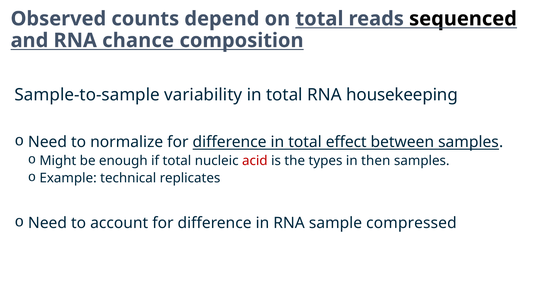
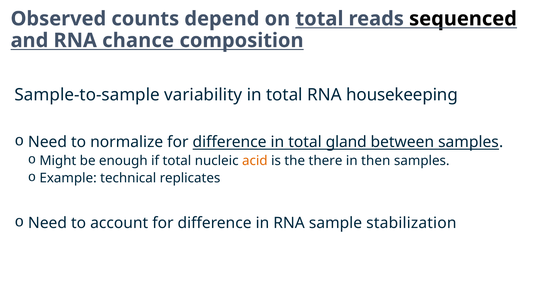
effect: effect -> gland (346, 142)
acid colour: red -> orange (255, 161)
types: types -> there (325, 161)
compressed: compressed -> stabilization (411, 223)
